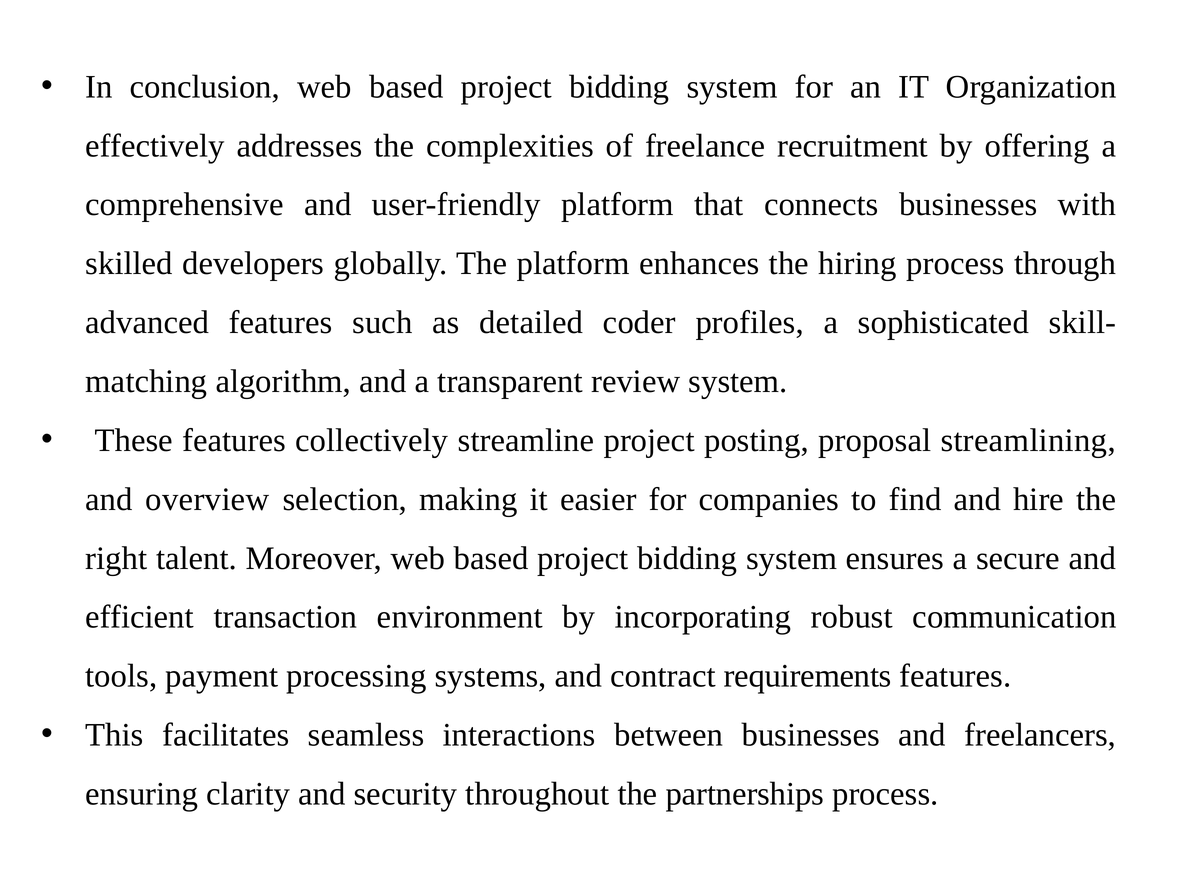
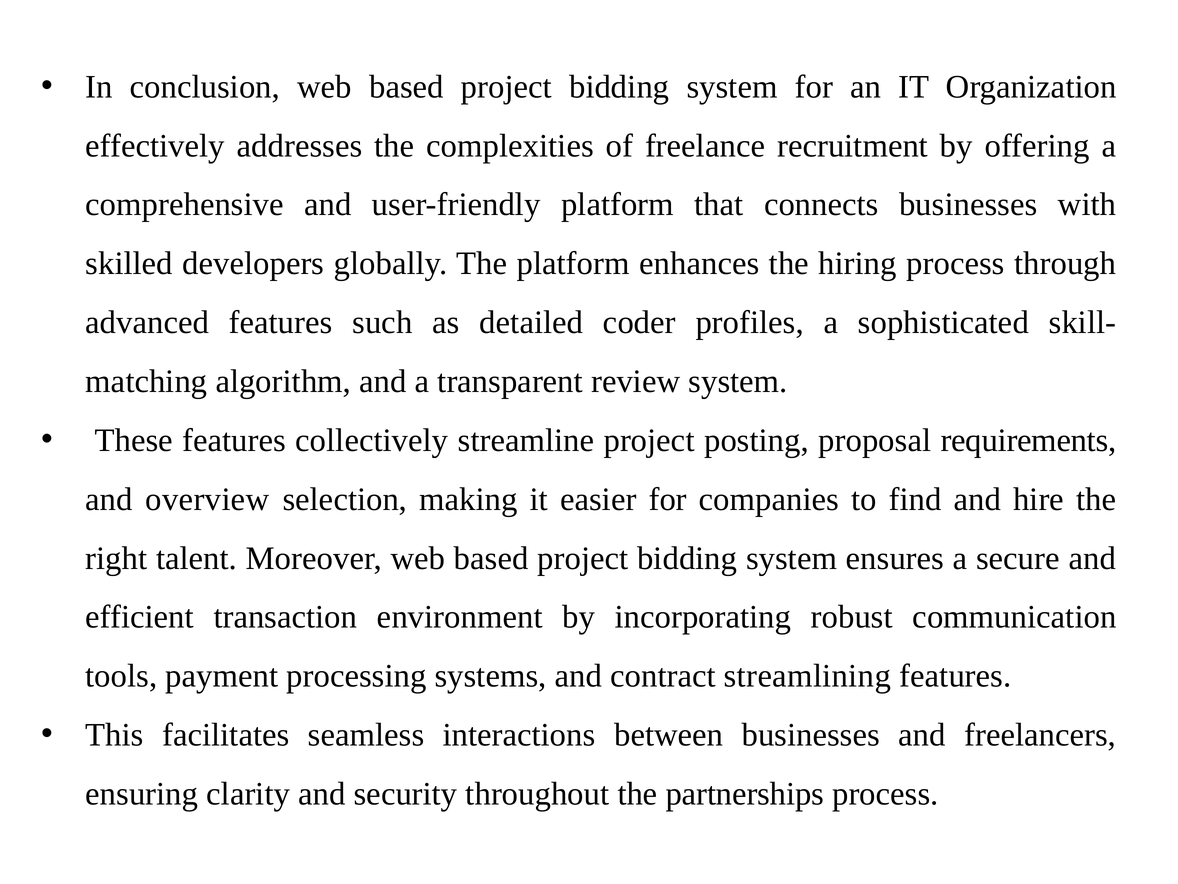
streamlining: streamlining -> requirements (1028, 440)
requirements: requirements -> streamlining (807, 676)
